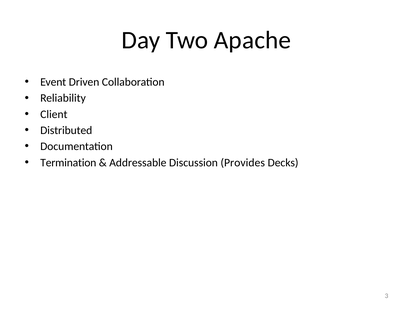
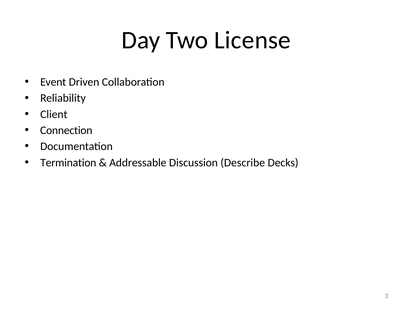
Apache: Apache -> License (252, 40)
Distributed: Distributed -> Connection (66, 130)
Provides: Provides -> Describe (243, 162)
